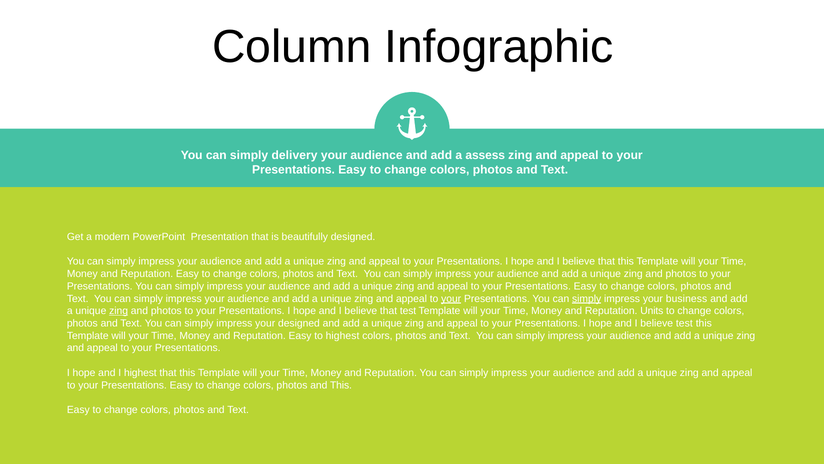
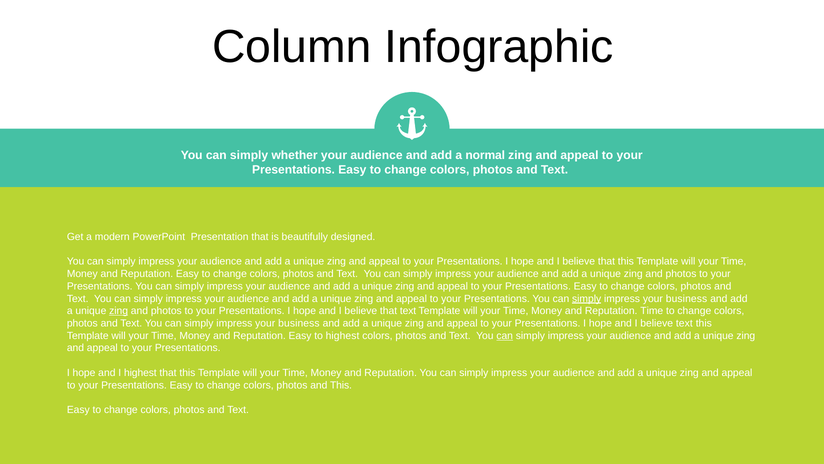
delivery: delivery -> whether (295, 155)
assess: assess -> normal (485, 155)
your underline: present -> none (451, 298)
that test: test -> text (408, 311)
Reputation Units: Units -> Time (652, 311)
designed: designed -> business (299, 323)
believe test: test -> text (684, 323)
can underline: none -> present (505, 335)
